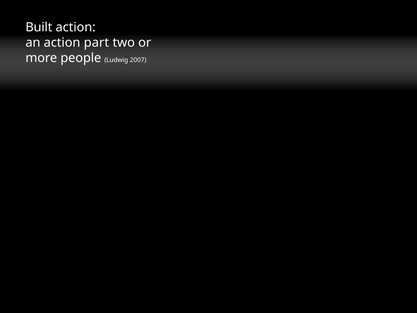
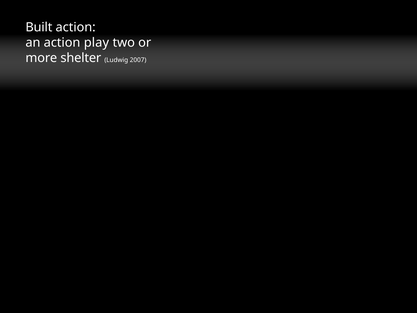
part: part -> play (96, 43)
people: people -> shelter (81, 58)
